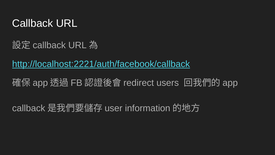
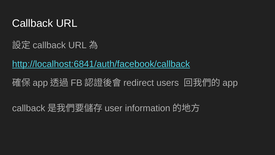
http://localhost:2221/auth/facebook/callback: http://localhost:2221/auth/facebook/callback -> http://localhost:6841/auth/facebook/callback (101, 64)
